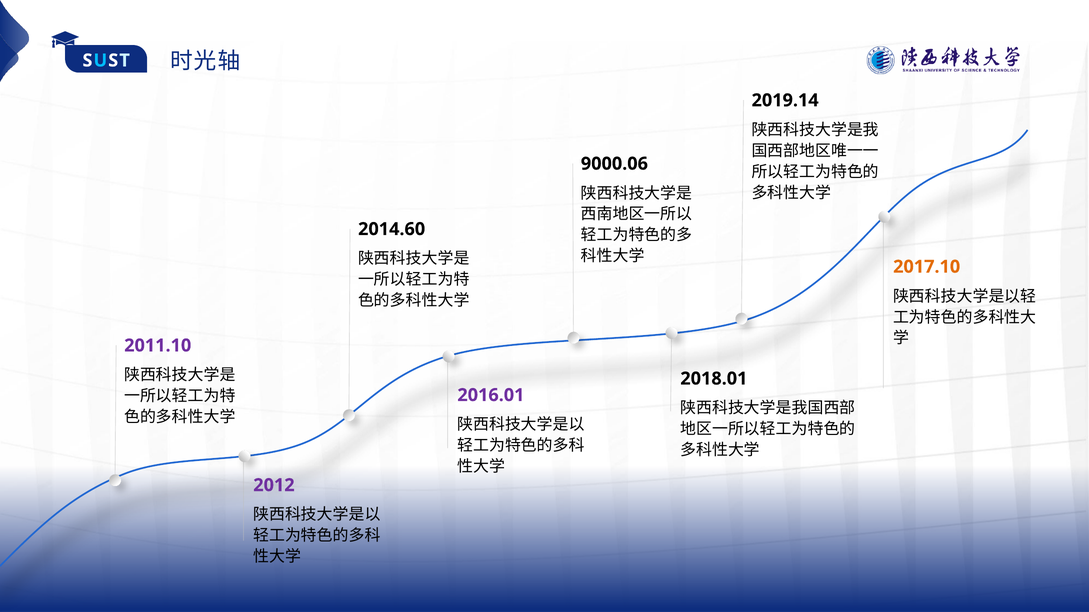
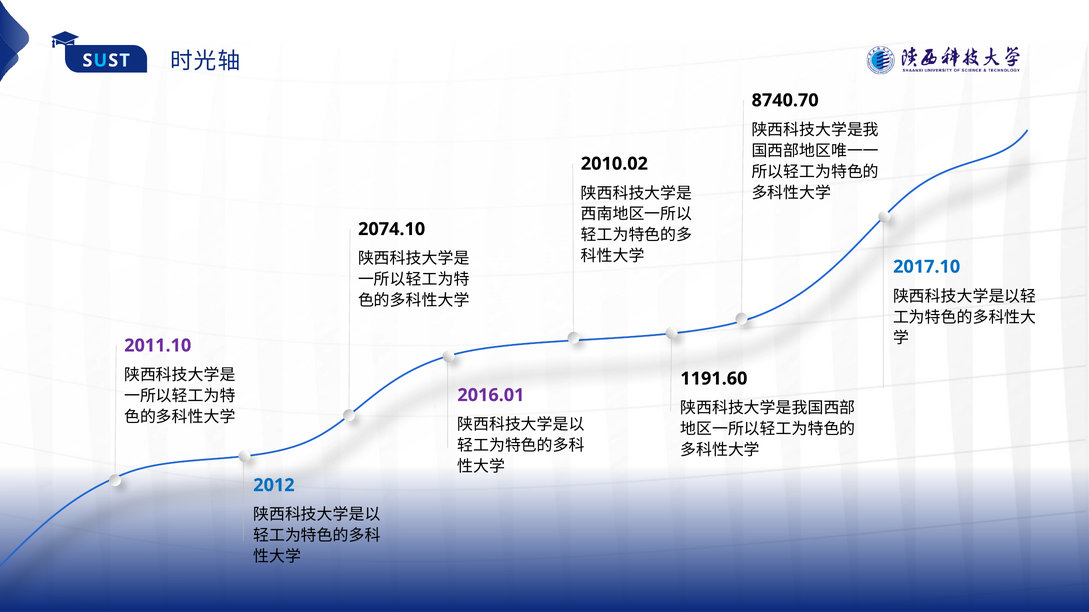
2019.14: 2019.14 -> 8740.70 (785, 100)
9000.06: 9000.06 -> 2010.02 (614, 164)
2014.60: 2014.60 -> 2074.10 (392, 229)
2017.10 colour: orange -> blue (927, 267)
2018.01: 2018.01 -> 1191.60 (714, 379)
2012 colour: purple -> blue (274, 486)
